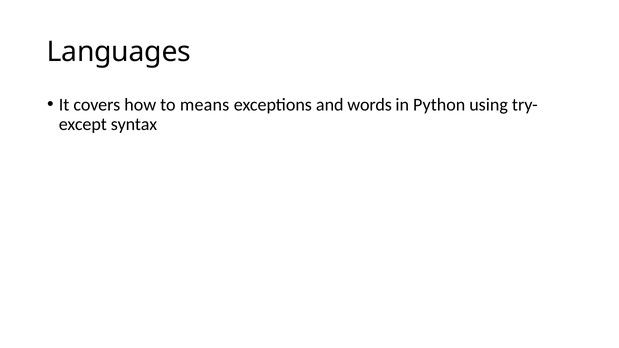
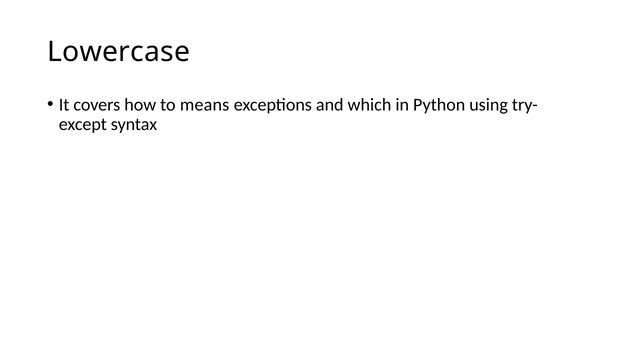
Languages: Languages -> Lowercase (119, 52)
words: words -> which (369, 105)
